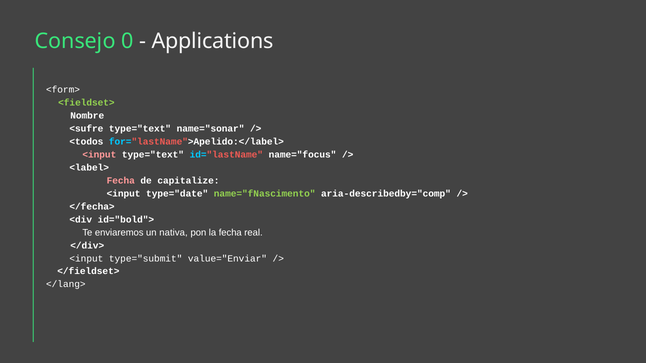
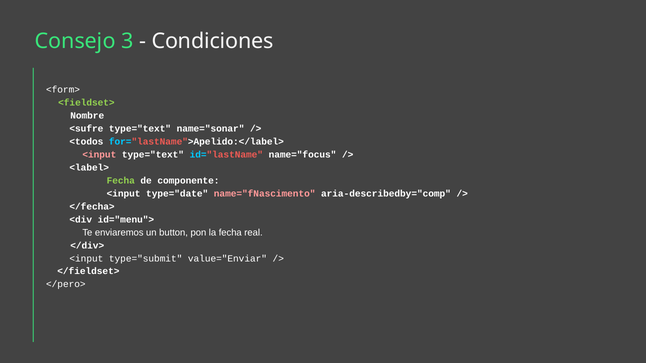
0: 0 -> 3 (127, 41)
Applications: Applications -> Condiciones (213, 41)
Fecha colour: pink -> light green (121, 181)
capitalize: capitalize -> componente (188, 181)
name="fNascimento colour: light green -> pink (265, 194)
id="bold">: id="bold"> -> id="menu"> (126, 220)
nativa: nativa -> button (174, 233)
</lang>: </lang> -> </pero> (66, 285)
